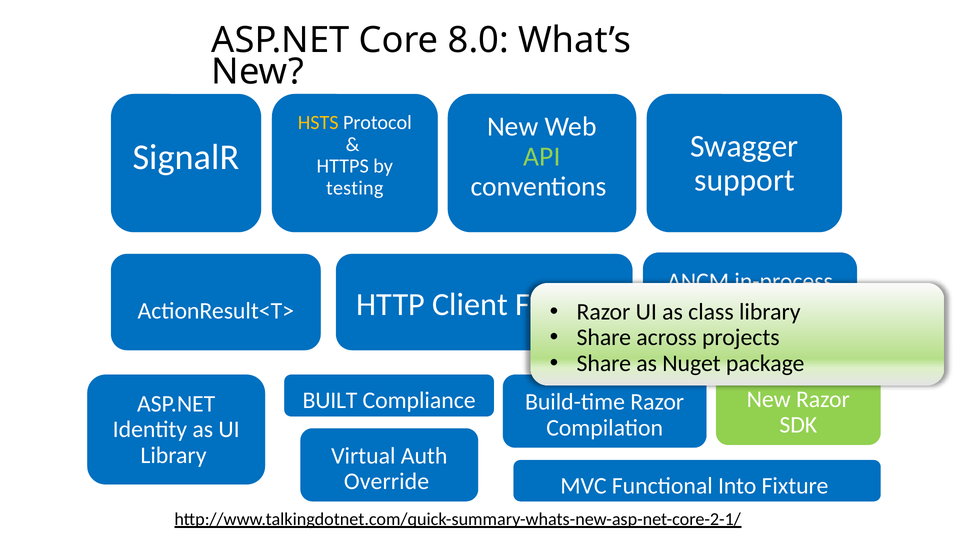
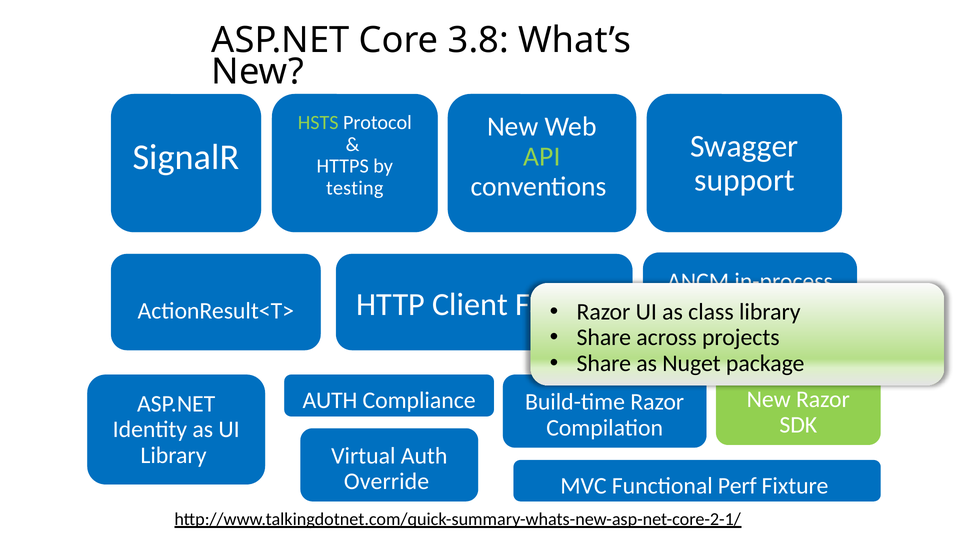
8.0: 8.0 -> 3.8 (478, 40)
HSTS colour: yellow -> light green (318, 123)
BUILT: BUILT -> AUTH (330, 401)
Into: Into -> Perf (737, 486)
